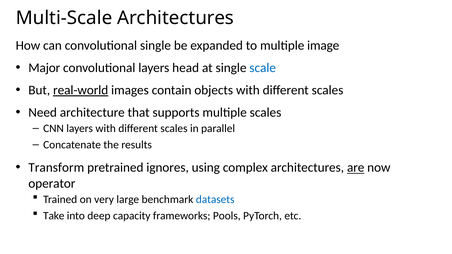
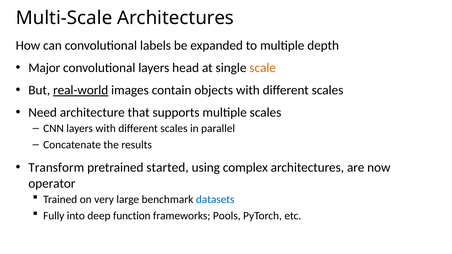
convolutional single: single -> labels (155, 45)
image: image -> depth (323, 45)
scale colour: blue -> orange (263, 68)
ignores: ignores -> started (168, 168)
are underline: present -> none (356, 168)
Take: Take -> Fully (54, 216)
capacity: capacity -> function (132, 216)
